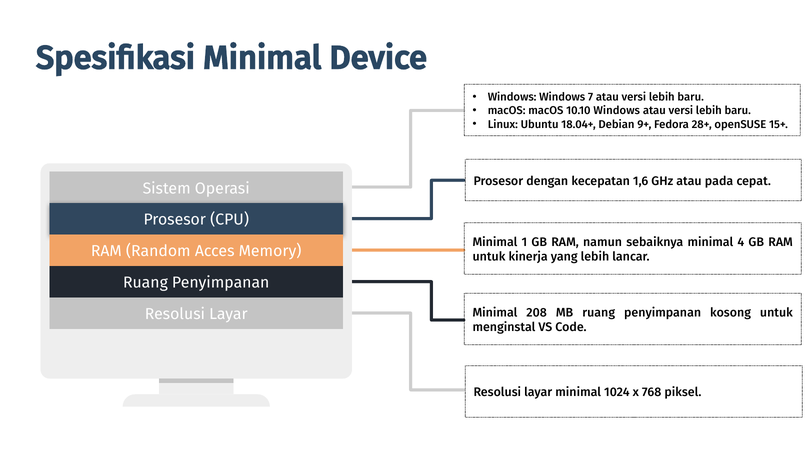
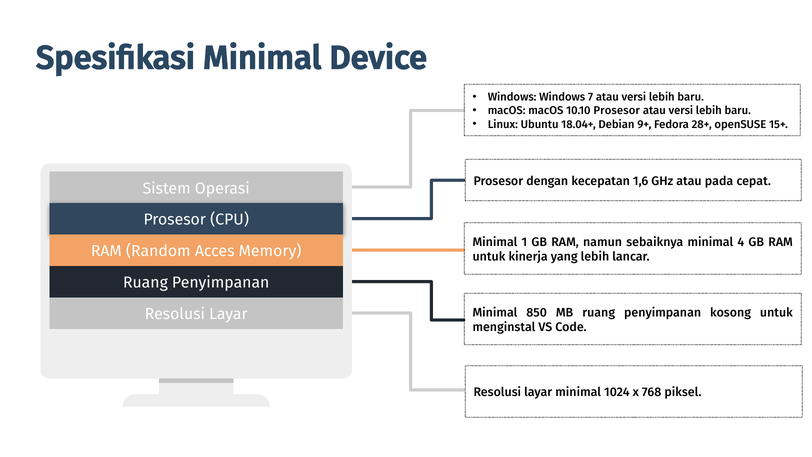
10.10 Windows: Windows -> Prosesor (617, 111)
208: 208 -> 850 (537, 312)
